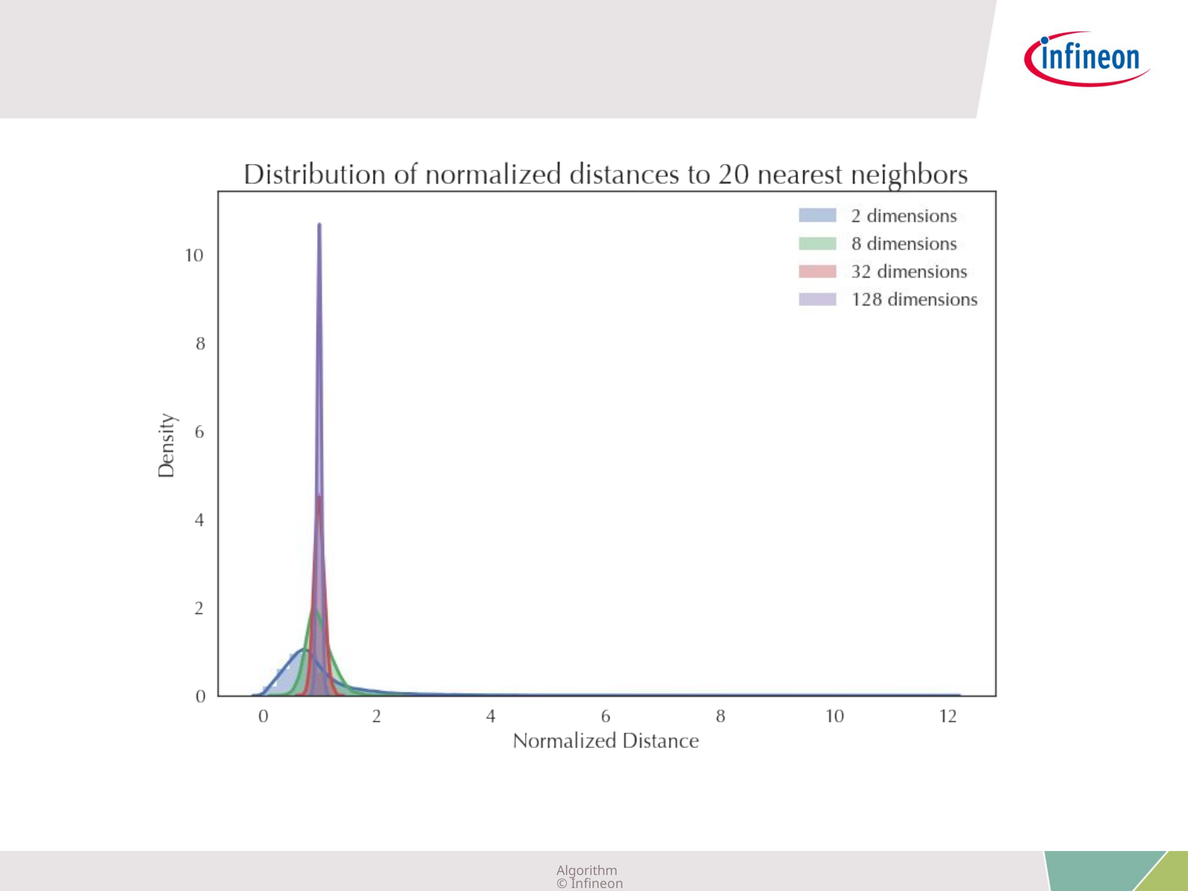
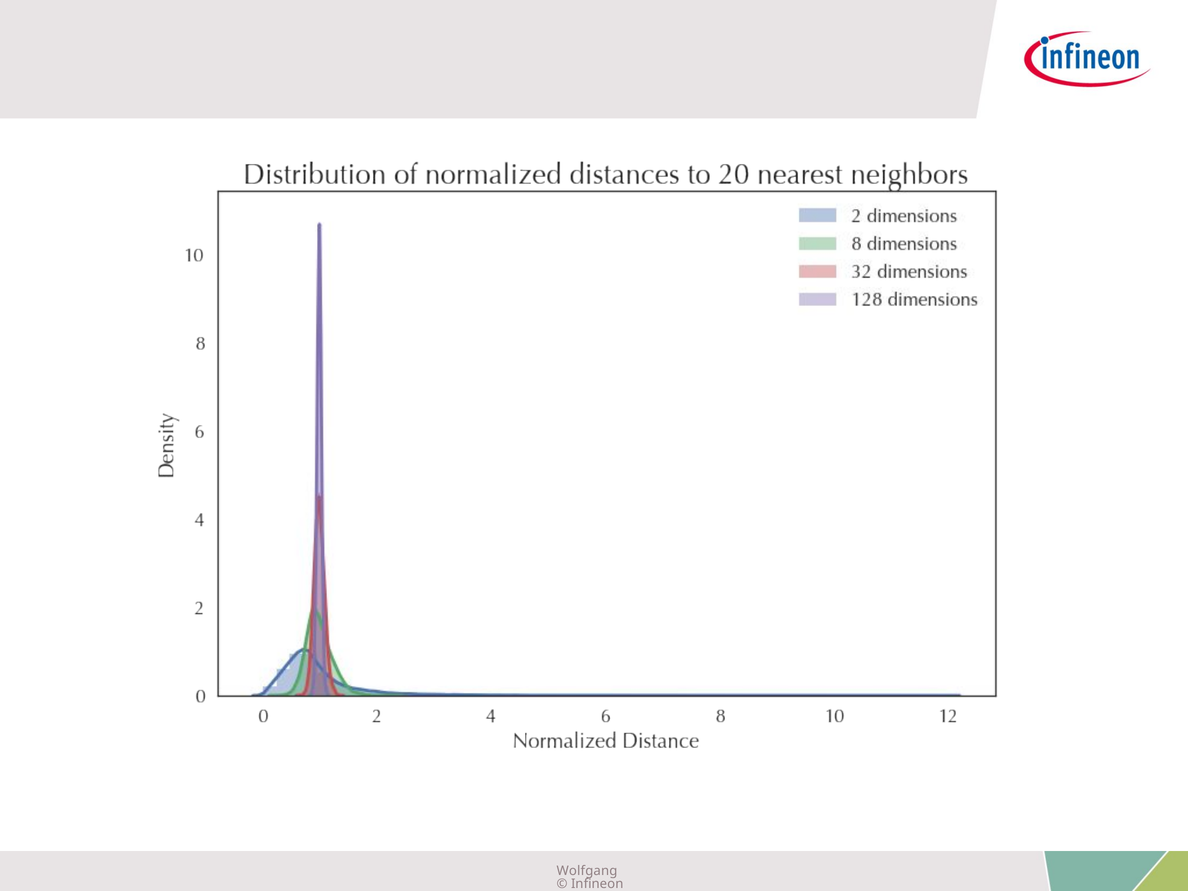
Algorithm: Algorithm -> Wolfgang (587, 871)
